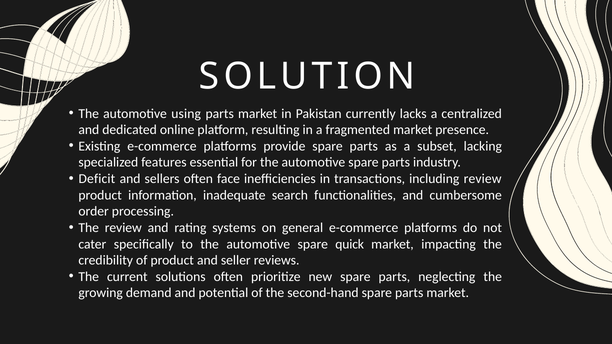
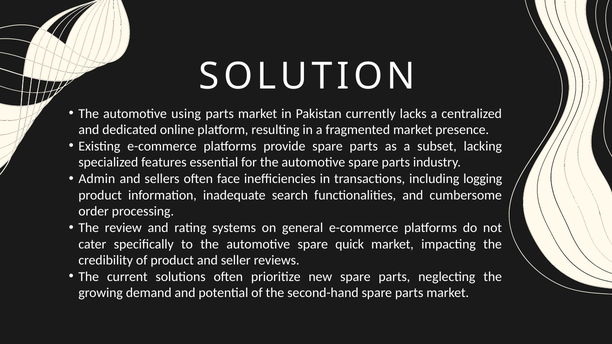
Deficit: Deficit -> Admin (97, 179)
including review: review -> logging (483, 179)
